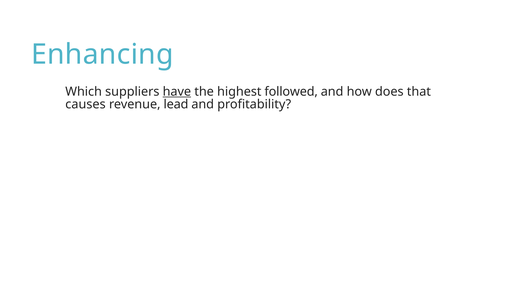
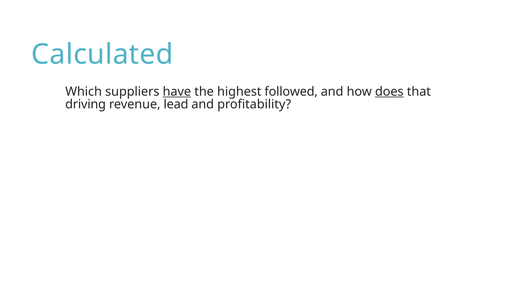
Enhancing: Enhancing -> Calculated (102, 54)
does underline: none -> present (389, 92)
causes: causes -> driving (86, 104)
